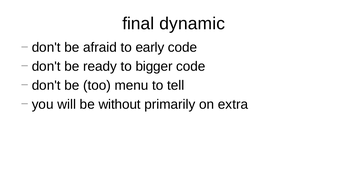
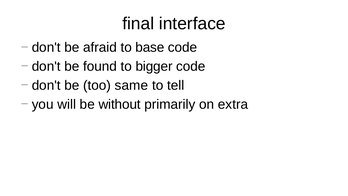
dynamic: dynamic -> interface (192, 24)
early: early -> base (150, 47)
ready: ready -> found (100, 66)
menu: menu -> same (131, 85)
